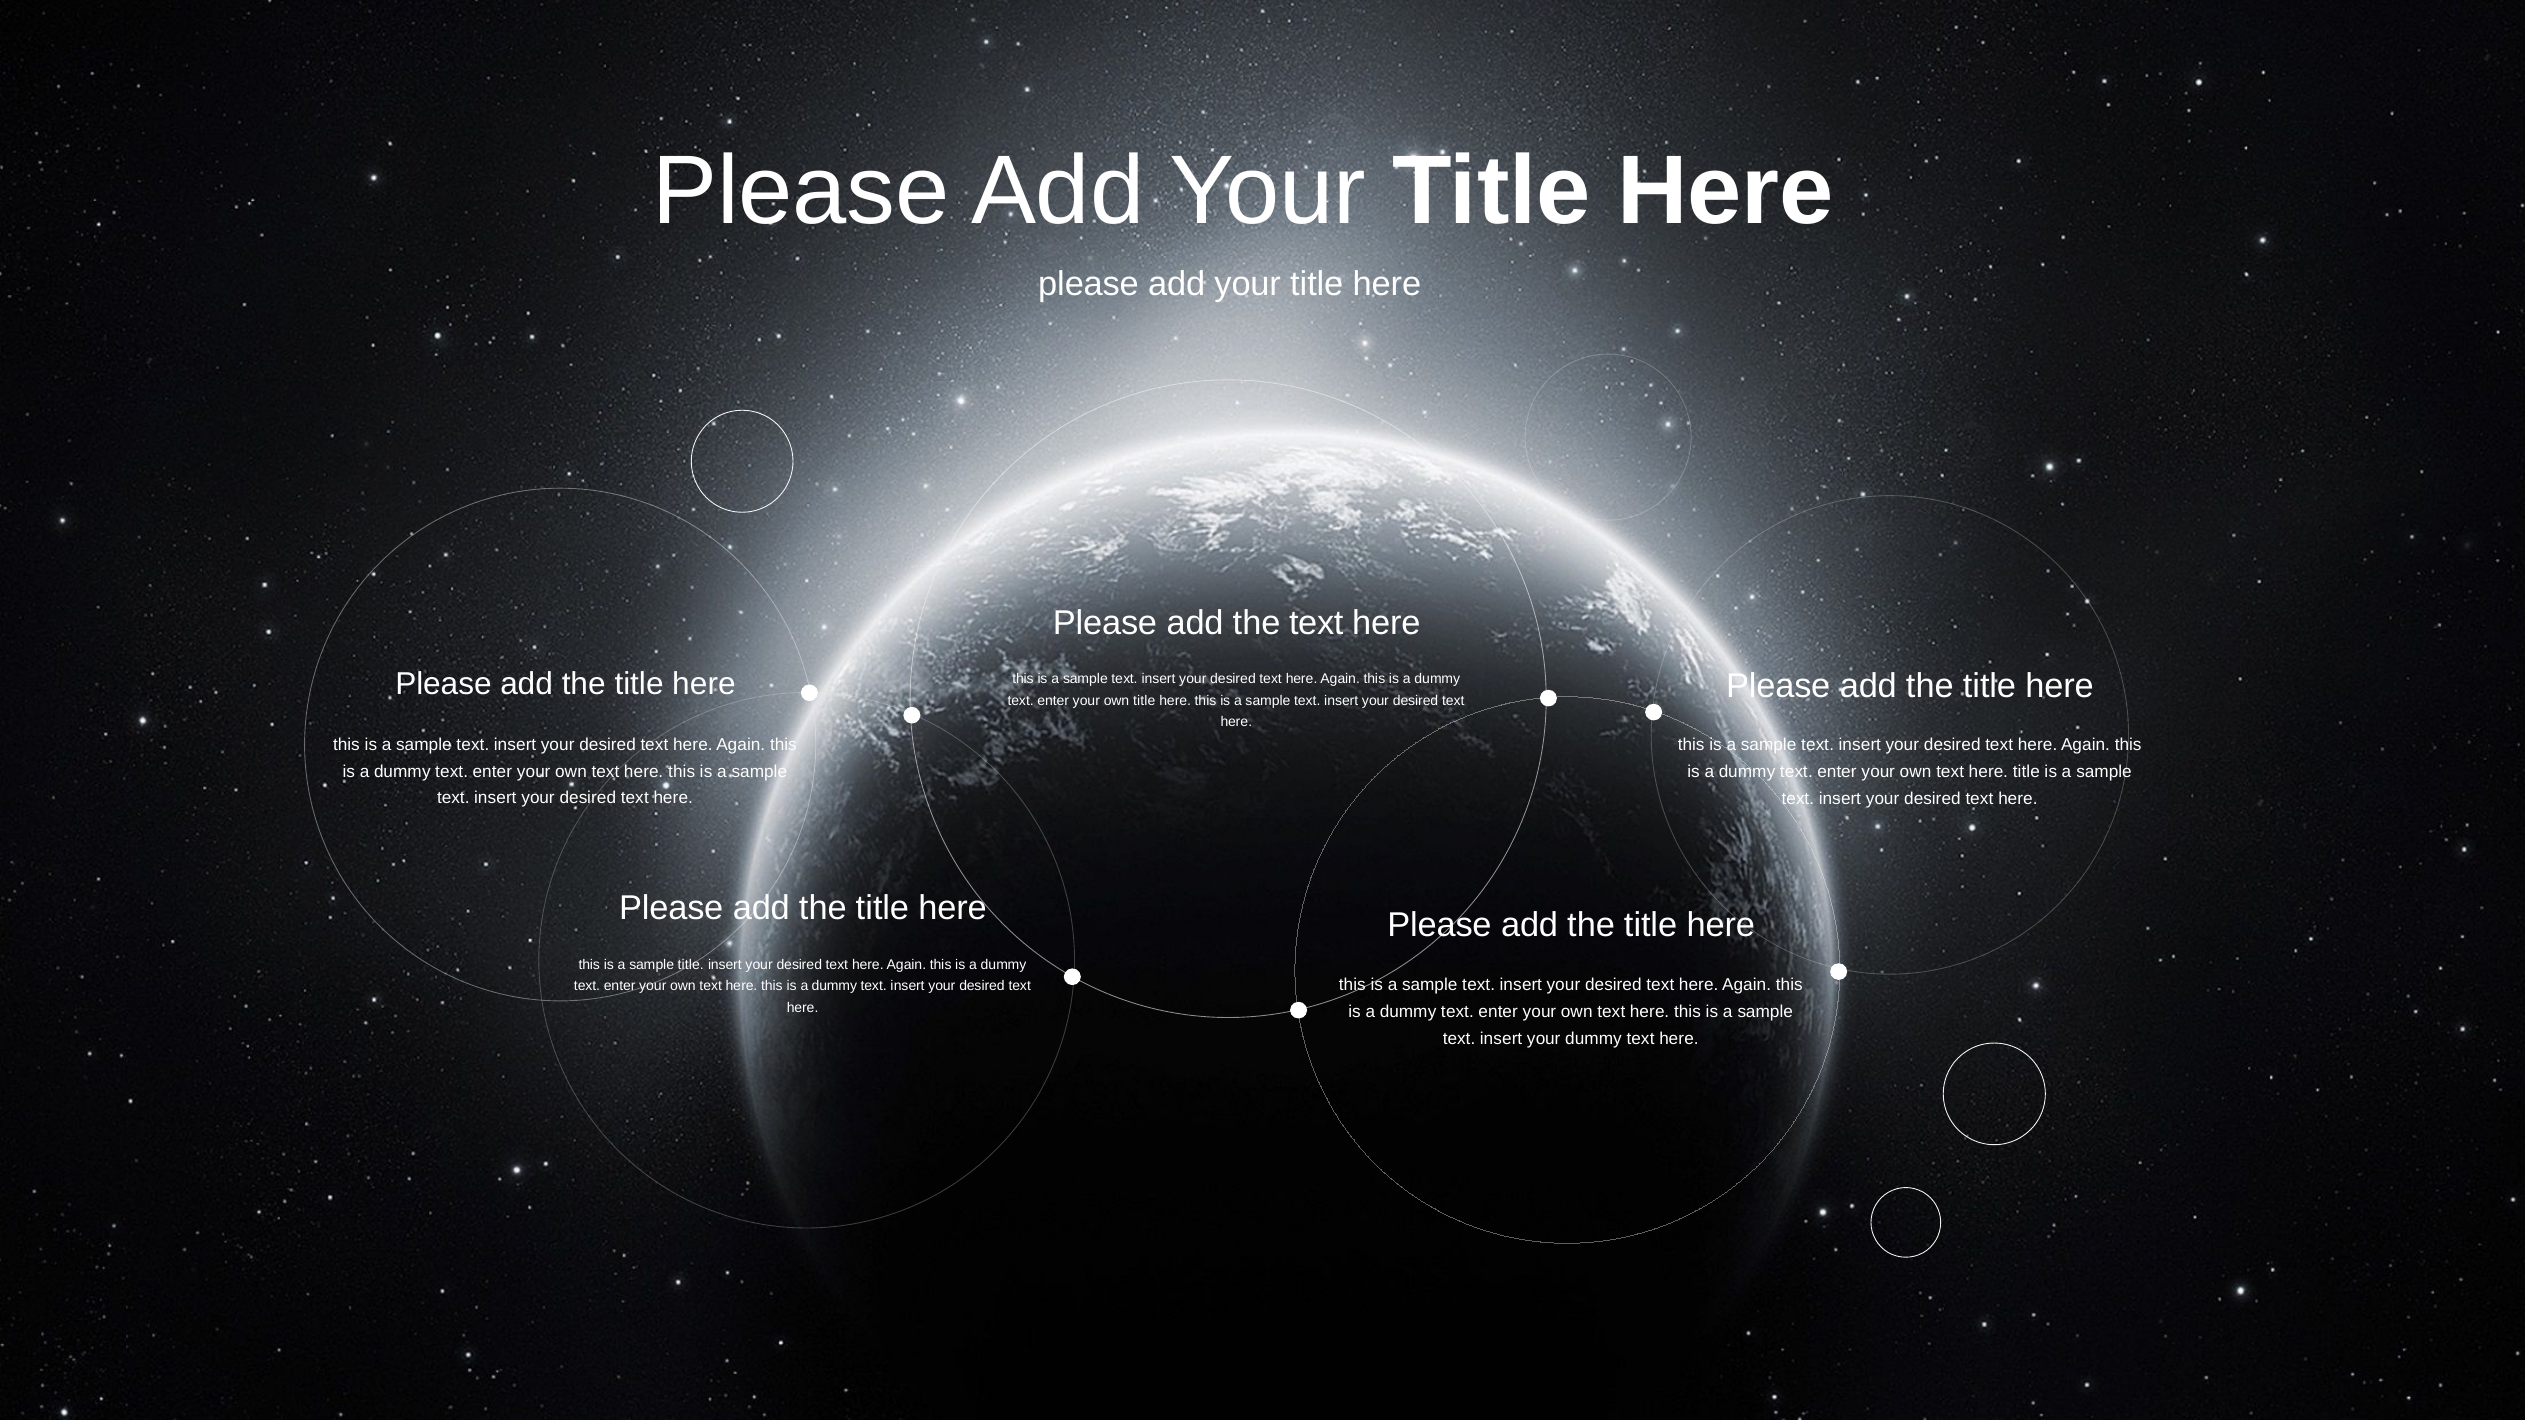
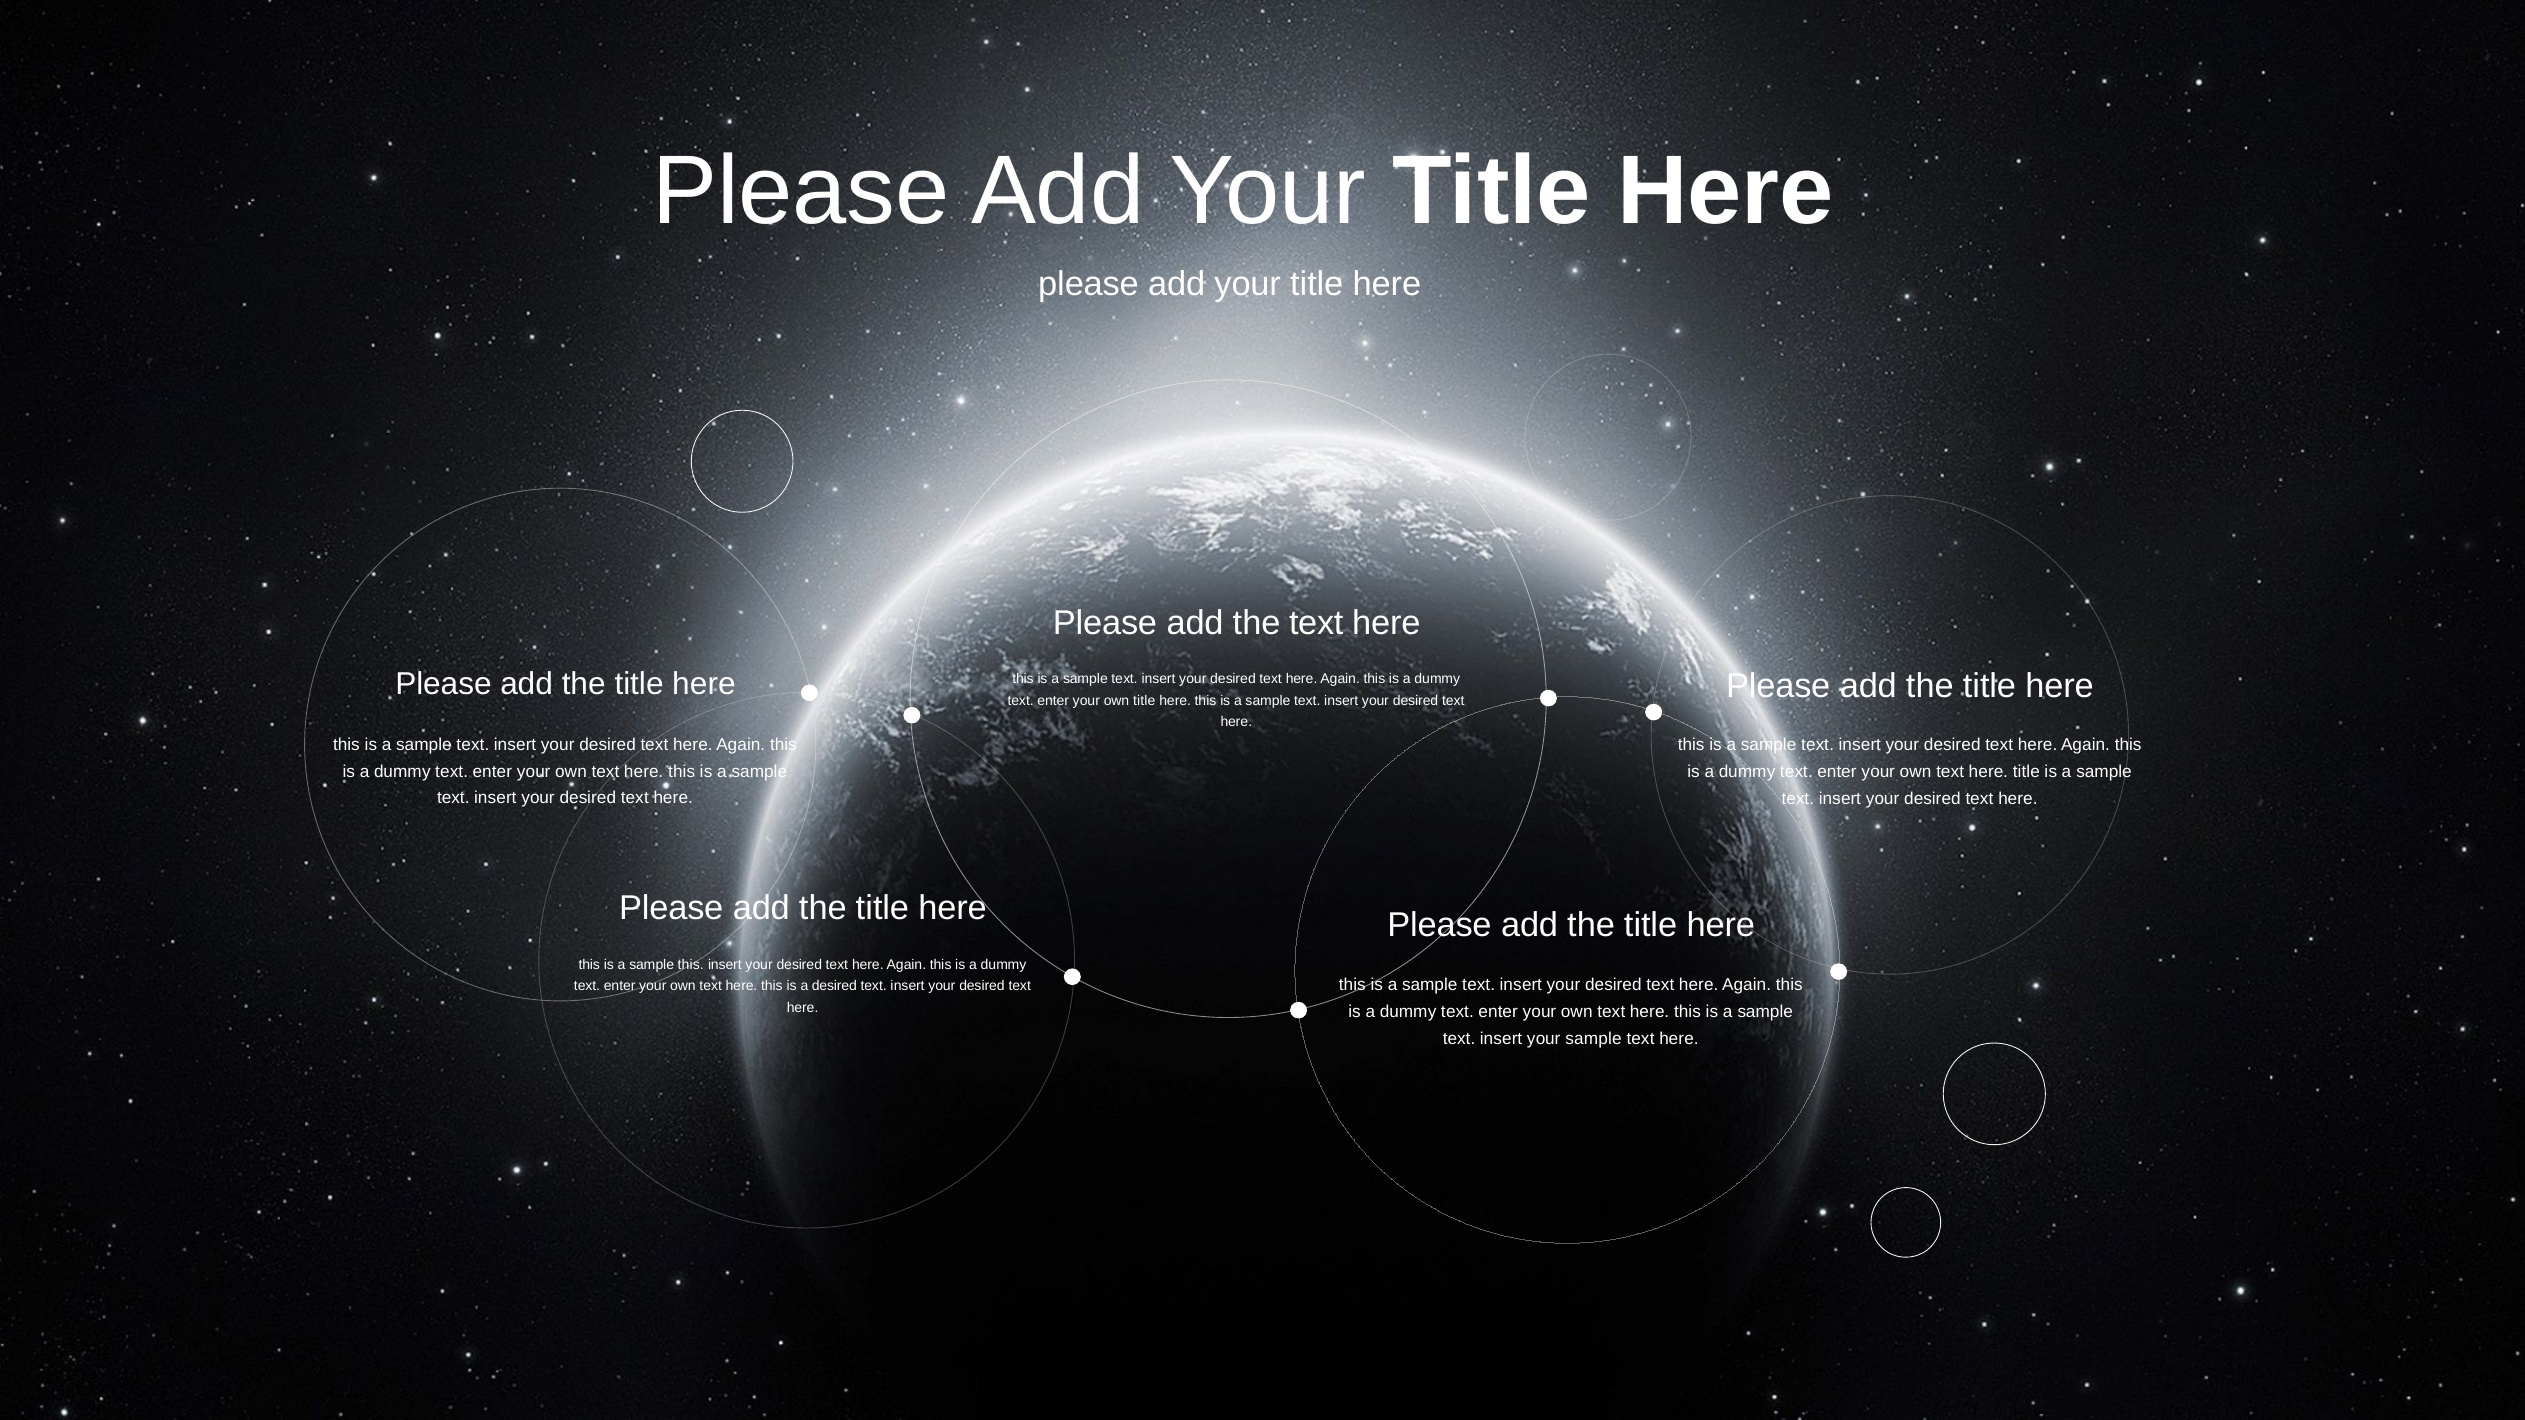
sample title: title -> this (691, 965)
dummy: dummy -> desired (834, 986)
your dummy: dummy -> sample (1593, 1039)
